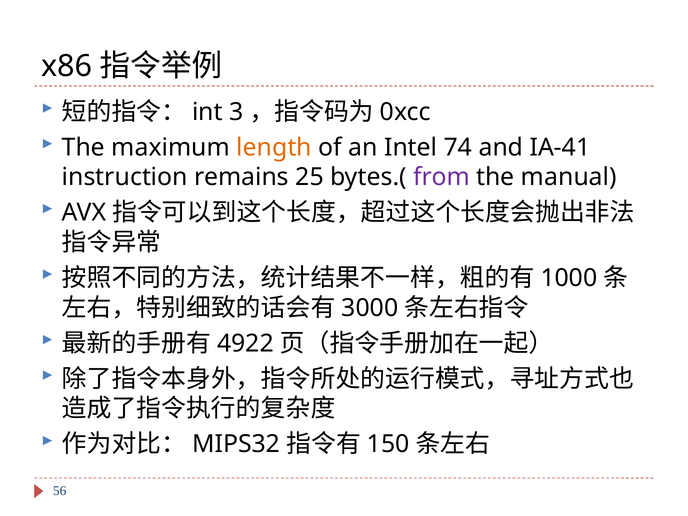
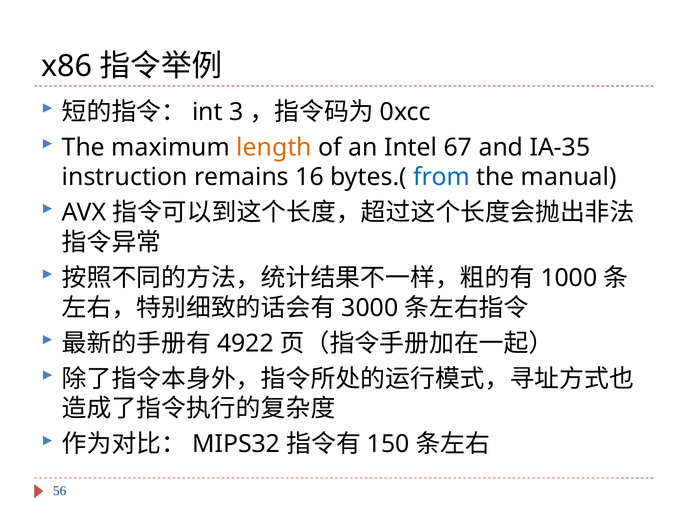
74: 74 -> 67 (458, 147)
IA-41: IA-41 -> IA-35 (560, 147)
25: 25 -> 16 (310, 177)
from colour: purple -> blue (441, 177)
